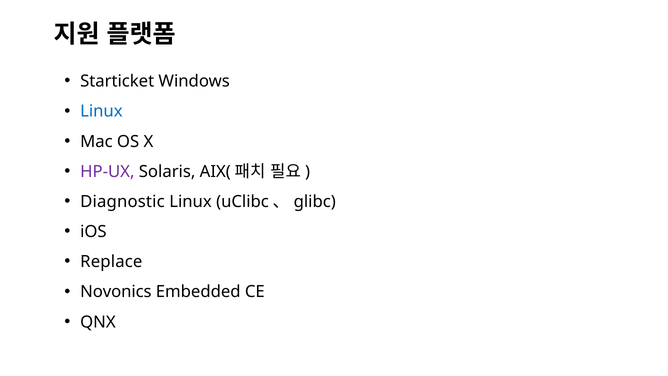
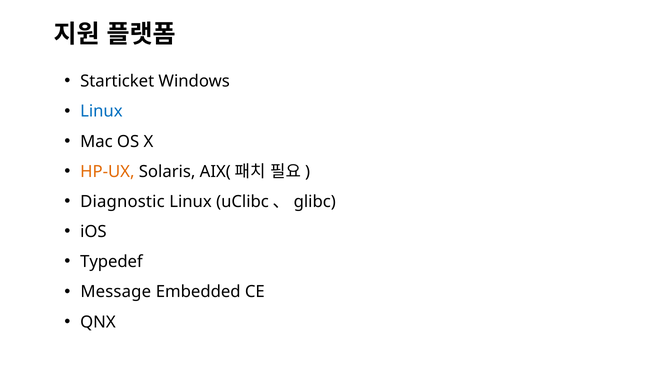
HP-UX colour: purple -> orange (107, 172)
Replace: Replace -> Typedef (111, 262)
Novonics: Novonics -> Message (116, 292)
